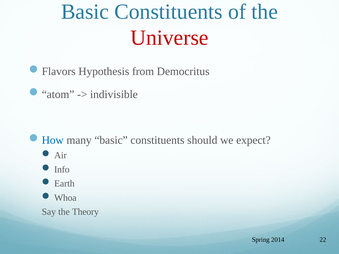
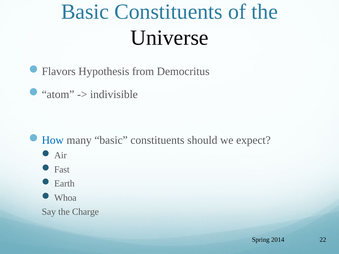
Universe colour: red -> black (169, 38)
Info: Info -> Fast (62, 170)
Theory: Theory -> Charge (85, 212)
